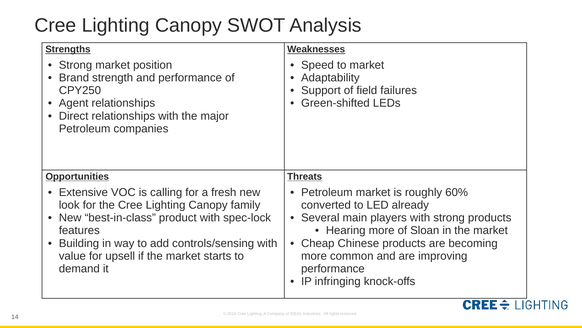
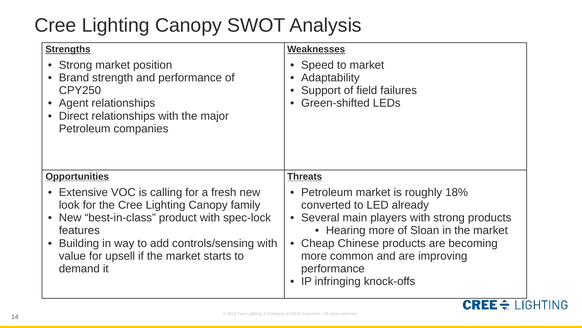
60%: 60% -> 18% (457, 192)
